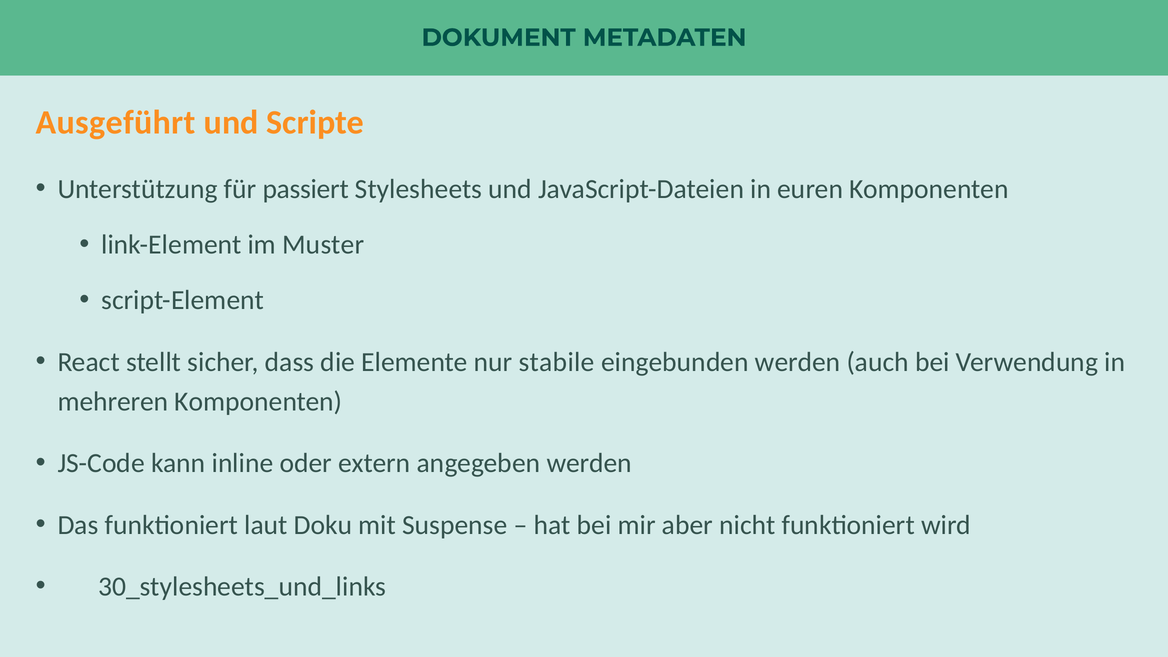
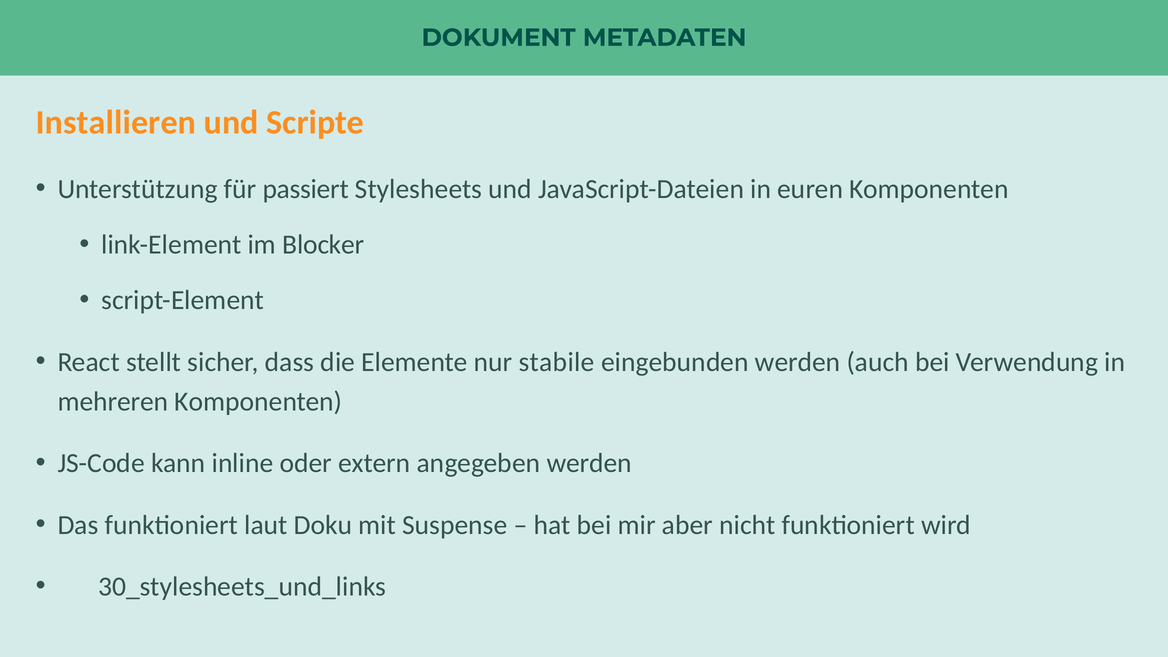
Ausgeführt: Ausgeführt -> Installieren (116, 122)
Muster: Muster -> Blocker (323, 245)
